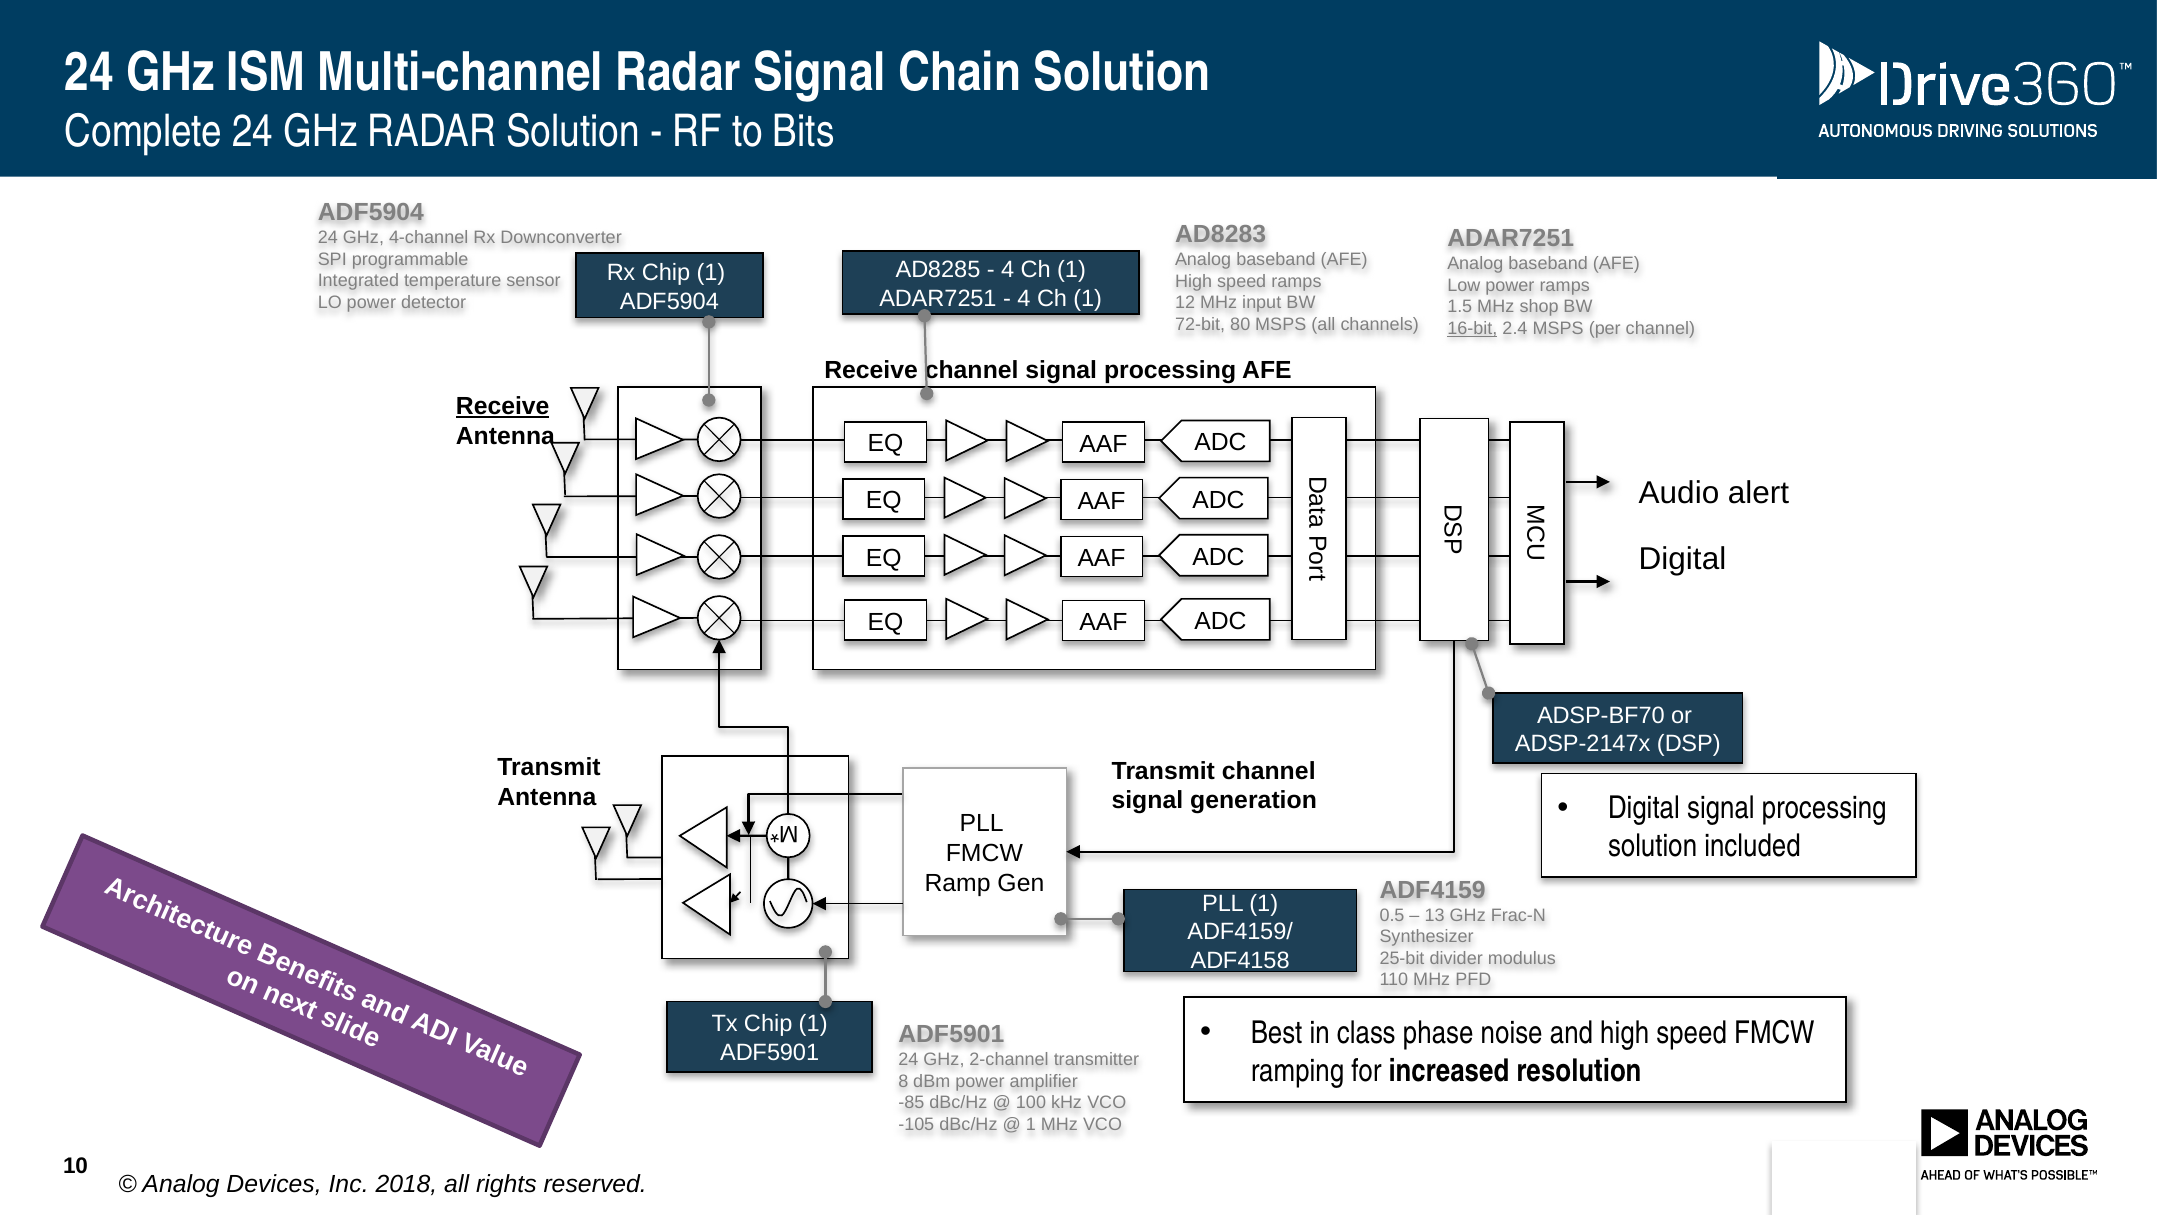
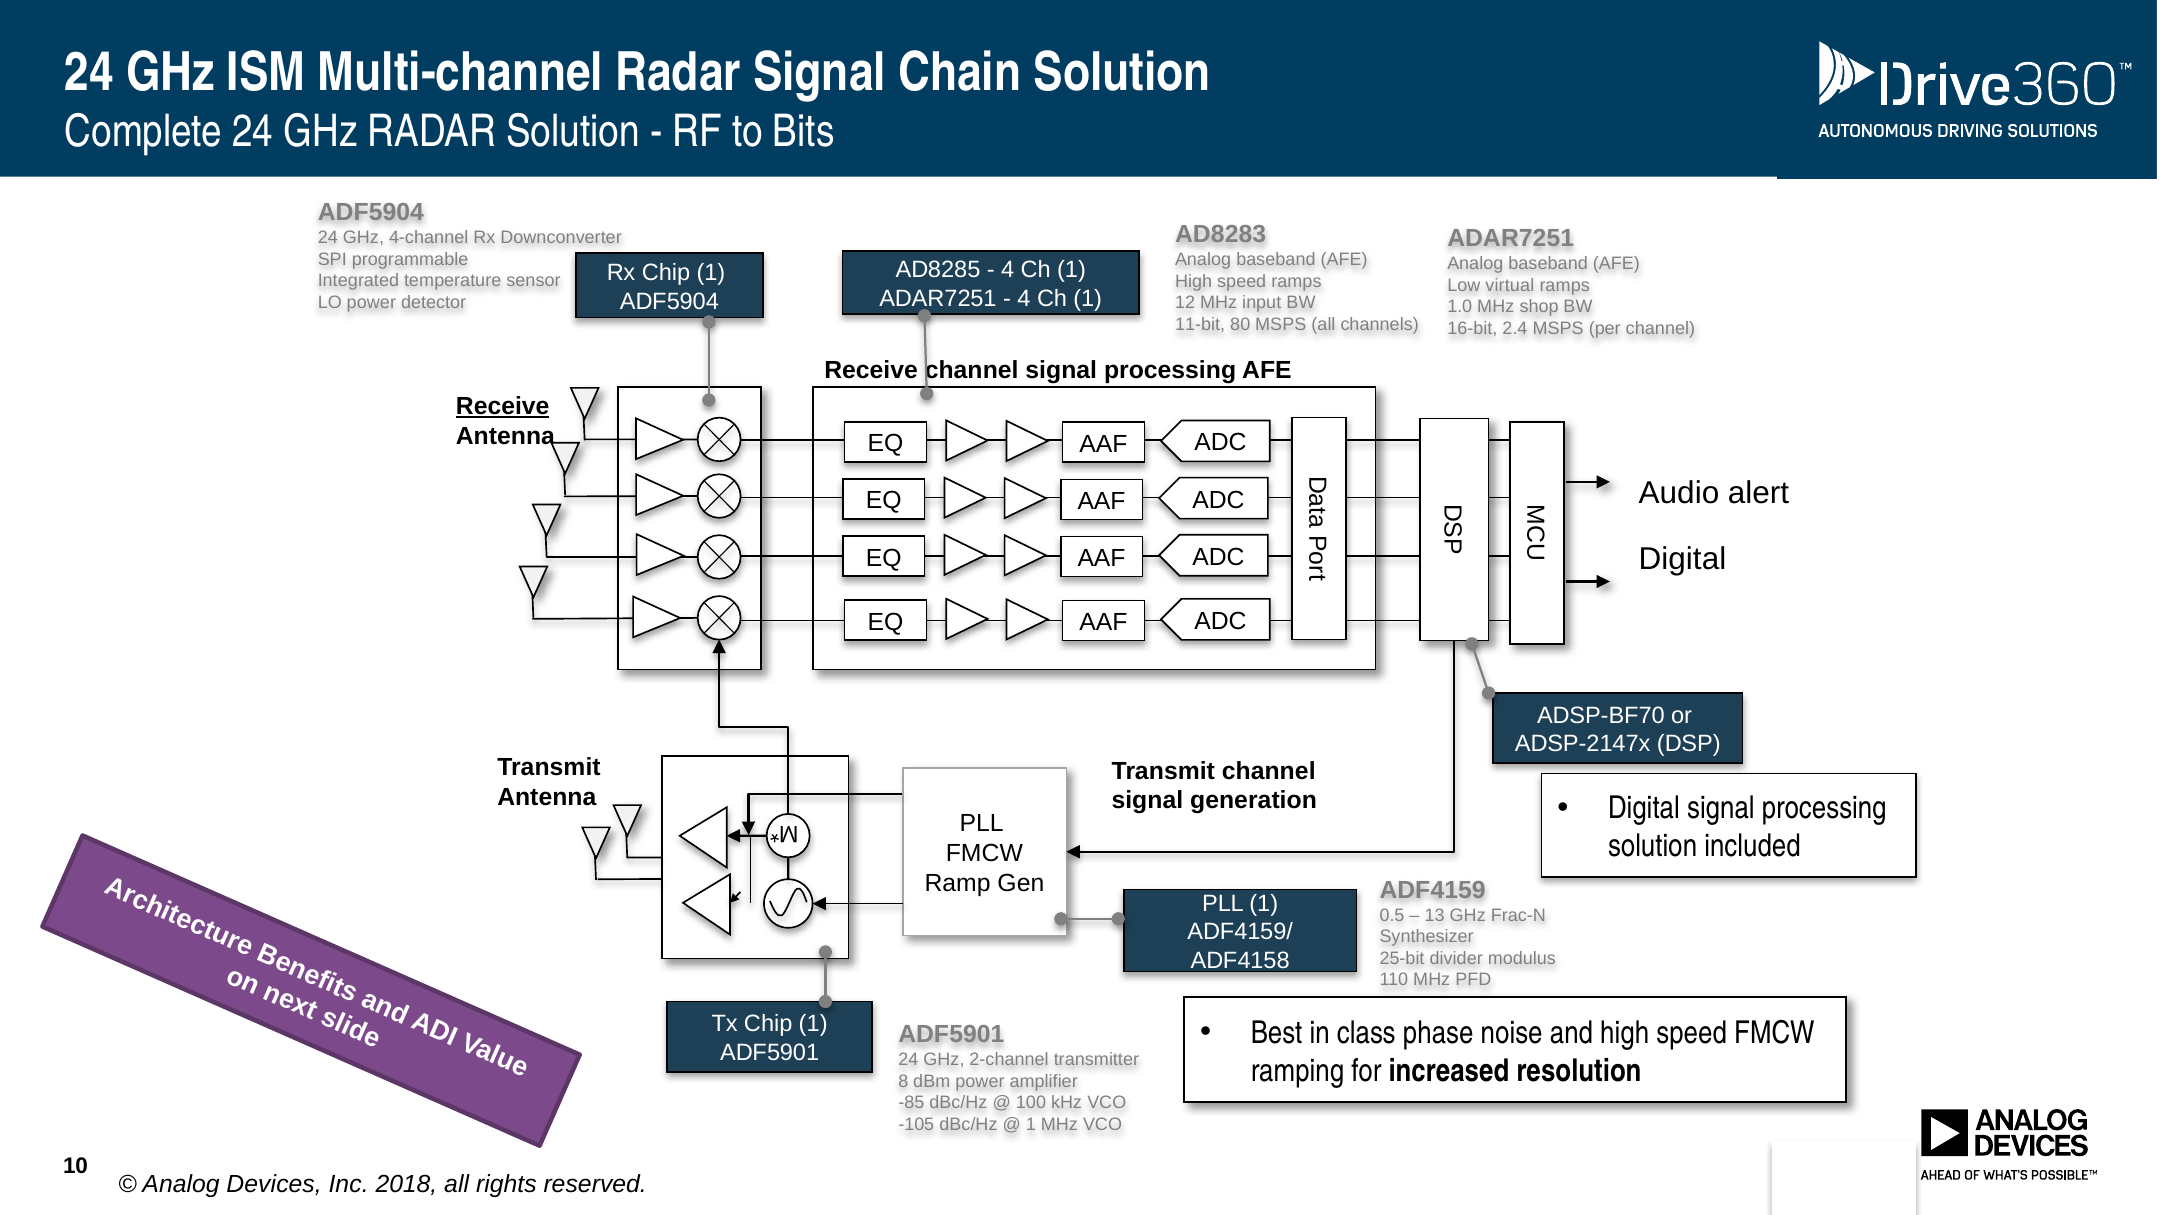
Low power: power -> virtual (1510, 285)
1.5: 1.5 -> 1.0 (1460, 307)
72-bit: 72-bit -> 11-bit (1200, 325)
16-bit underline: present -> none (1472, 328)
